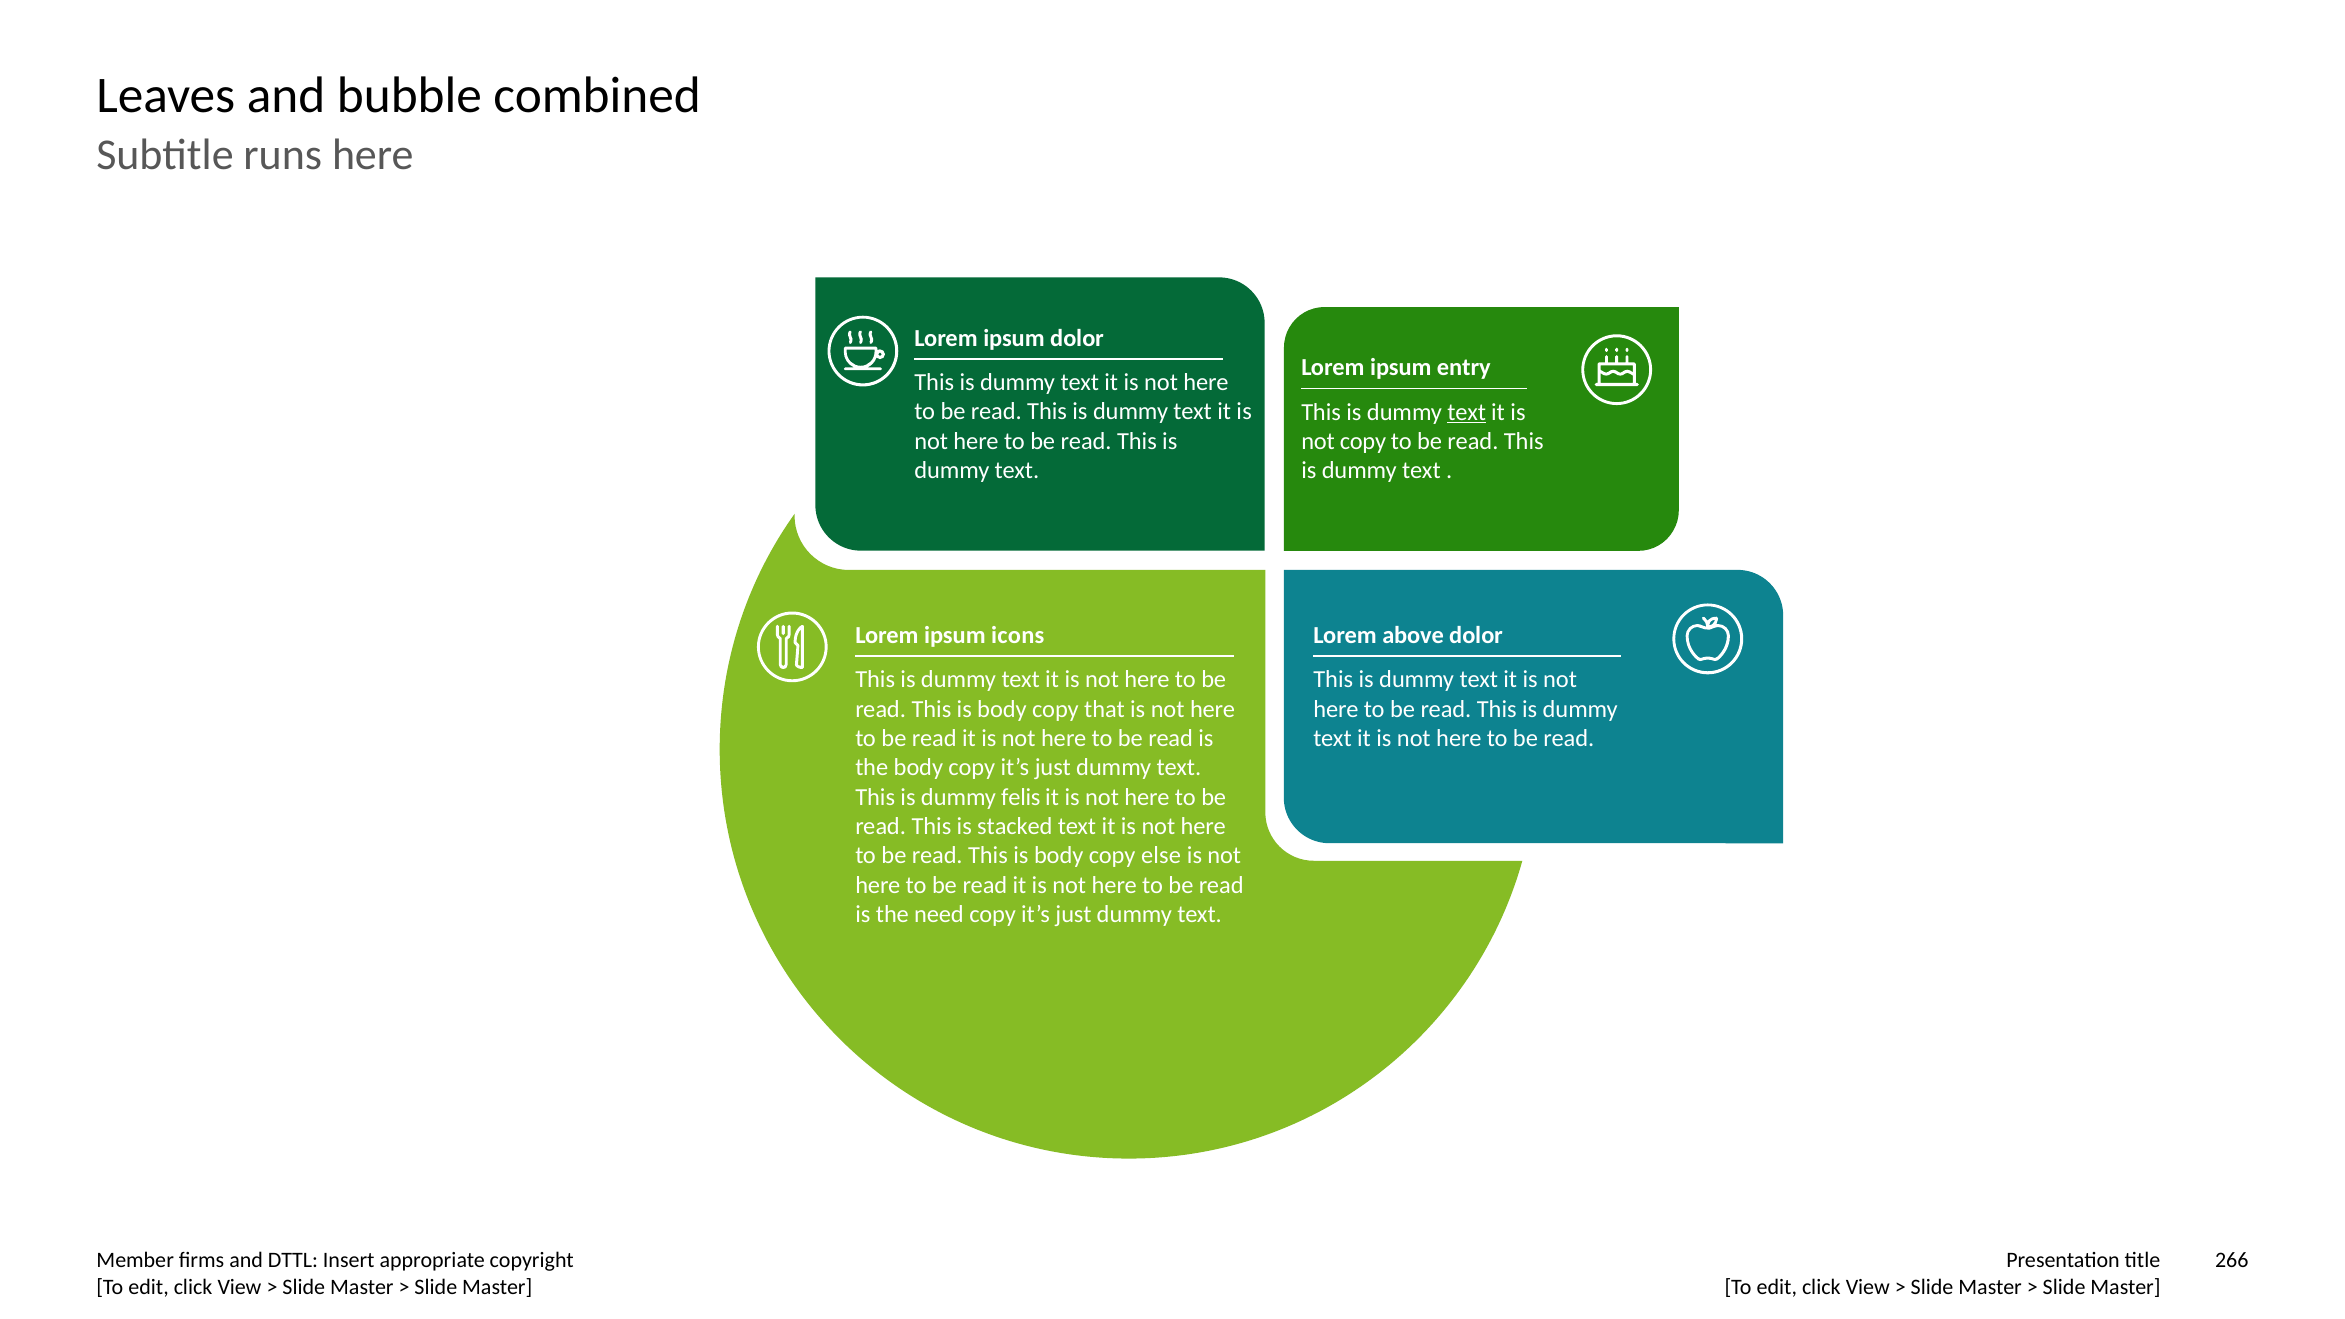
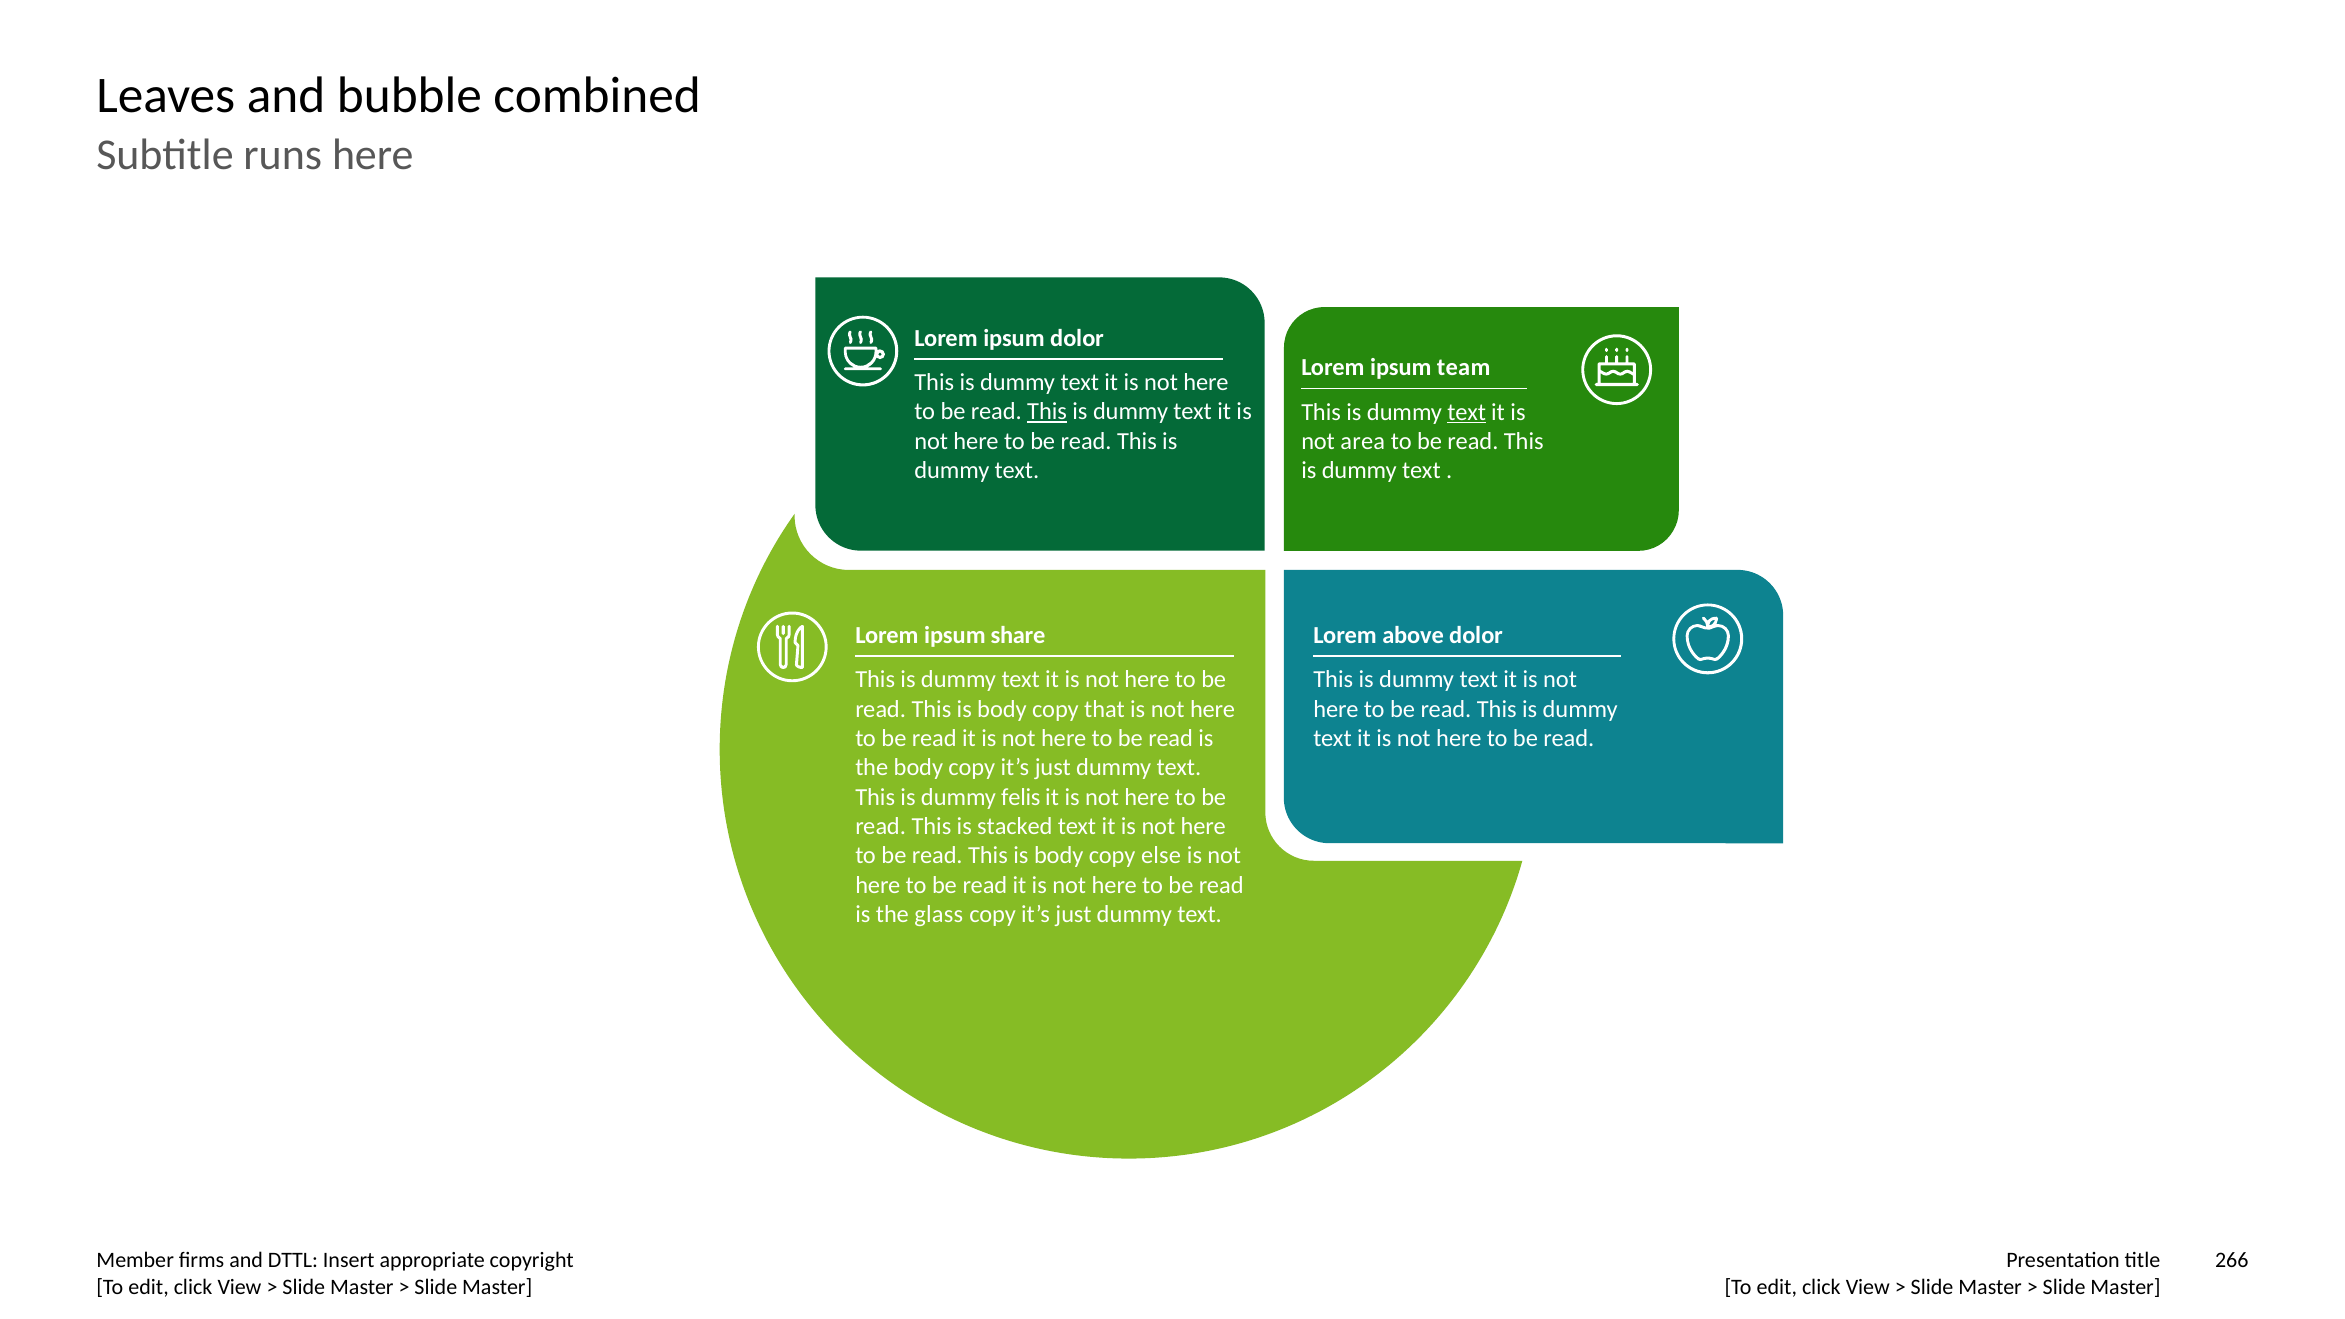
entry: entry -> team (1464, 368)
This underline: none -> present (1047, 412)
not copy: copy -> area (1363, 441)
icons: icons -> share (1018, 636)
need: need -> glass (939, 915)
